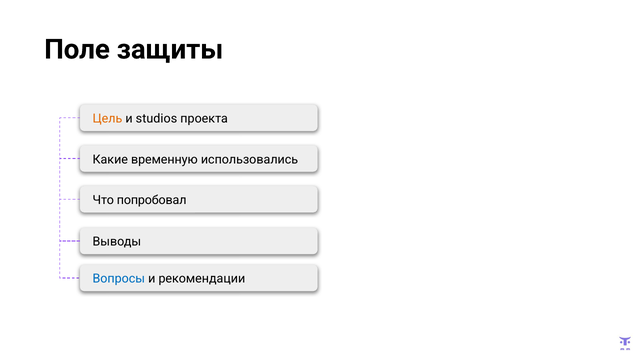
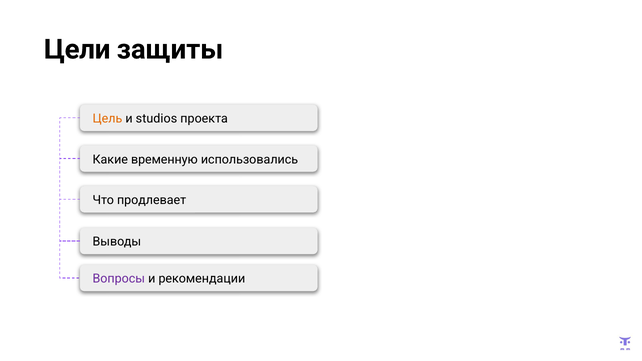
Поле: Поле -> Цели (77, 49)
попробовал: попробовал -> продлевает (152, 200)
Вопросы colour: blue -> purple (119, 279)
